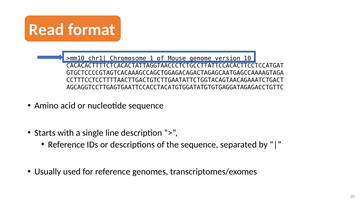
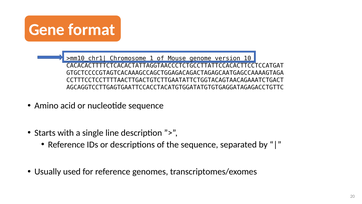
Read: Read -> Gene (47, 30)
